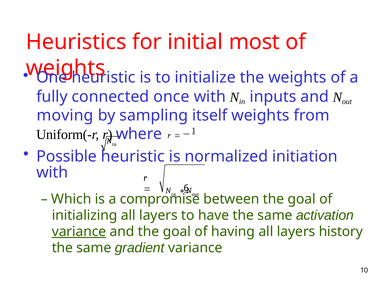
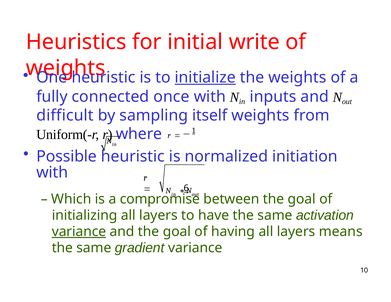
most: most -> write (254, 42)
initialize underline: none -> present (205, 77)
moving: moving -> difficult (65, 115)
history: history -> means (341, 232)
